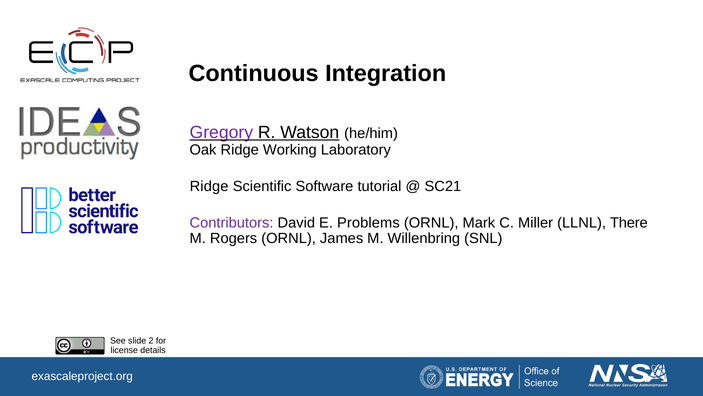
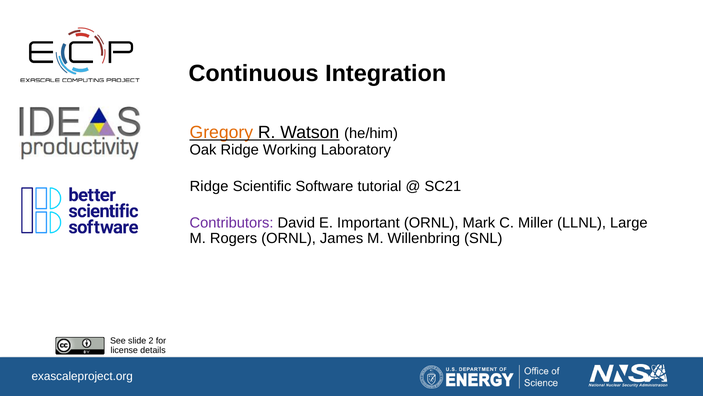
Gregory colour: purple -> orange (221, 132)
Problems: Problems -> Important (368, 222)
There: There -> Large (629, 222)
